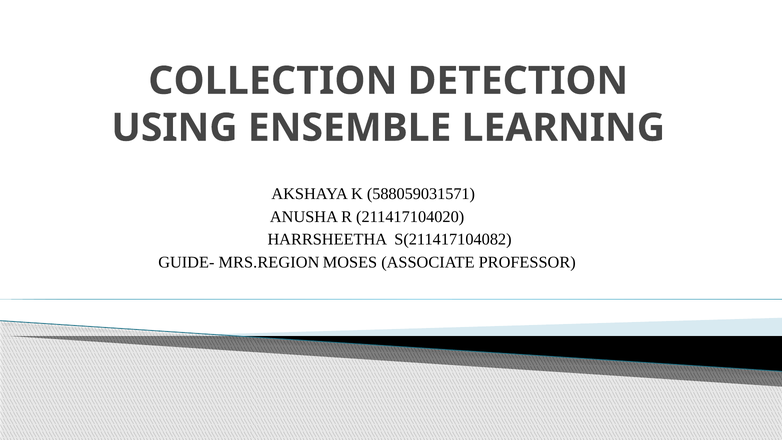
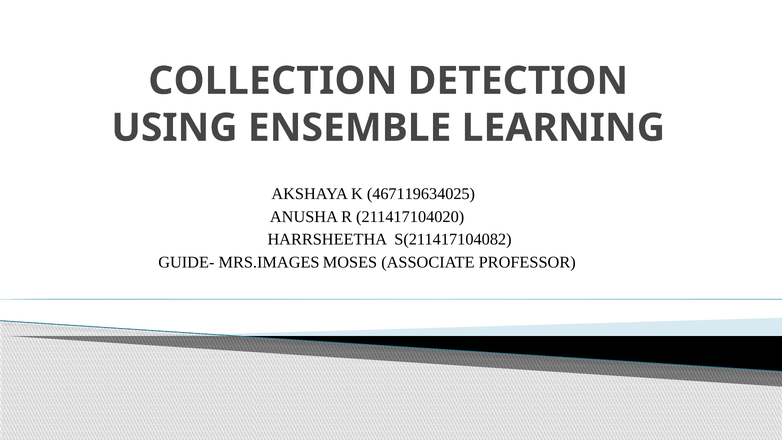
588059031571: 588059031571 -> 467119634025 (421, 194)
MRS.REGION: MRS.REGION -> MRS.IMAGES (269, 262)
